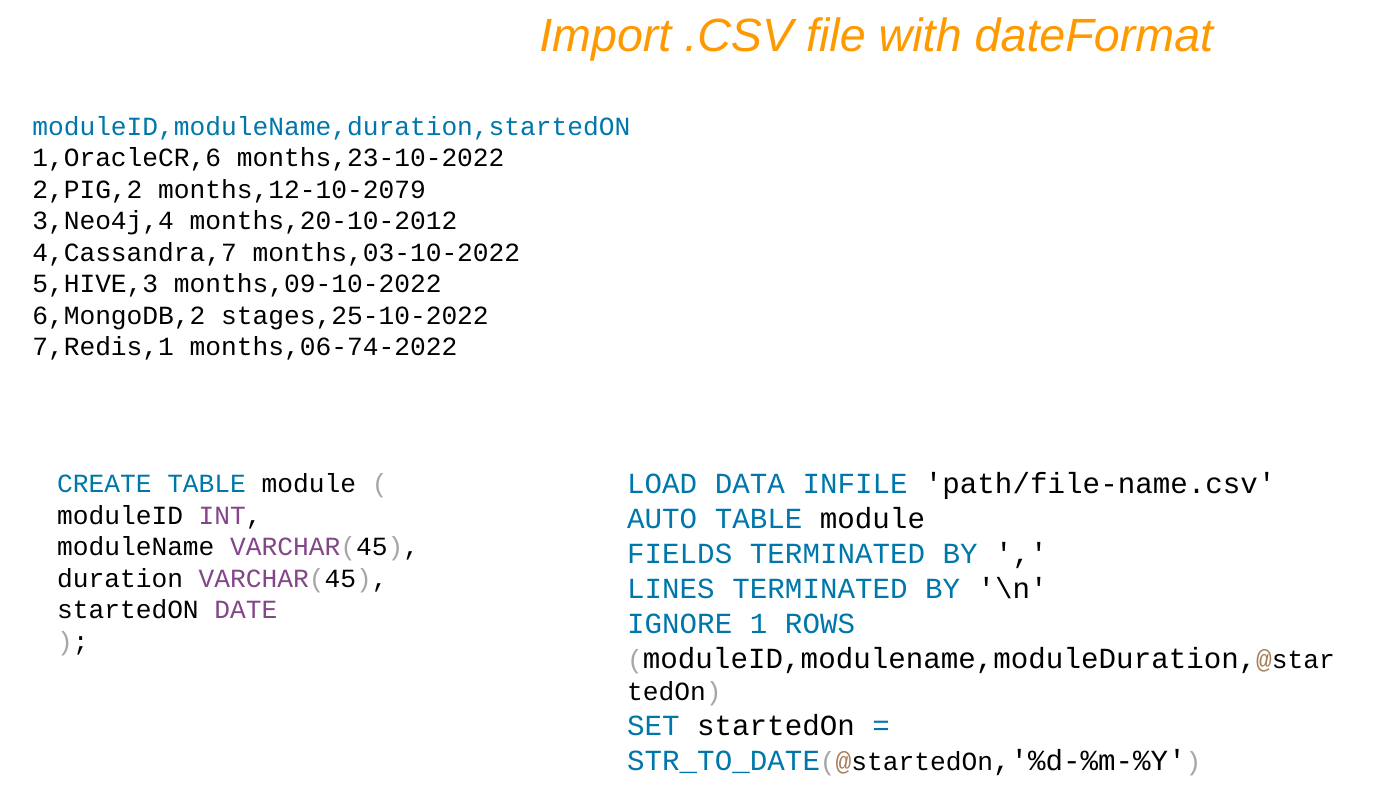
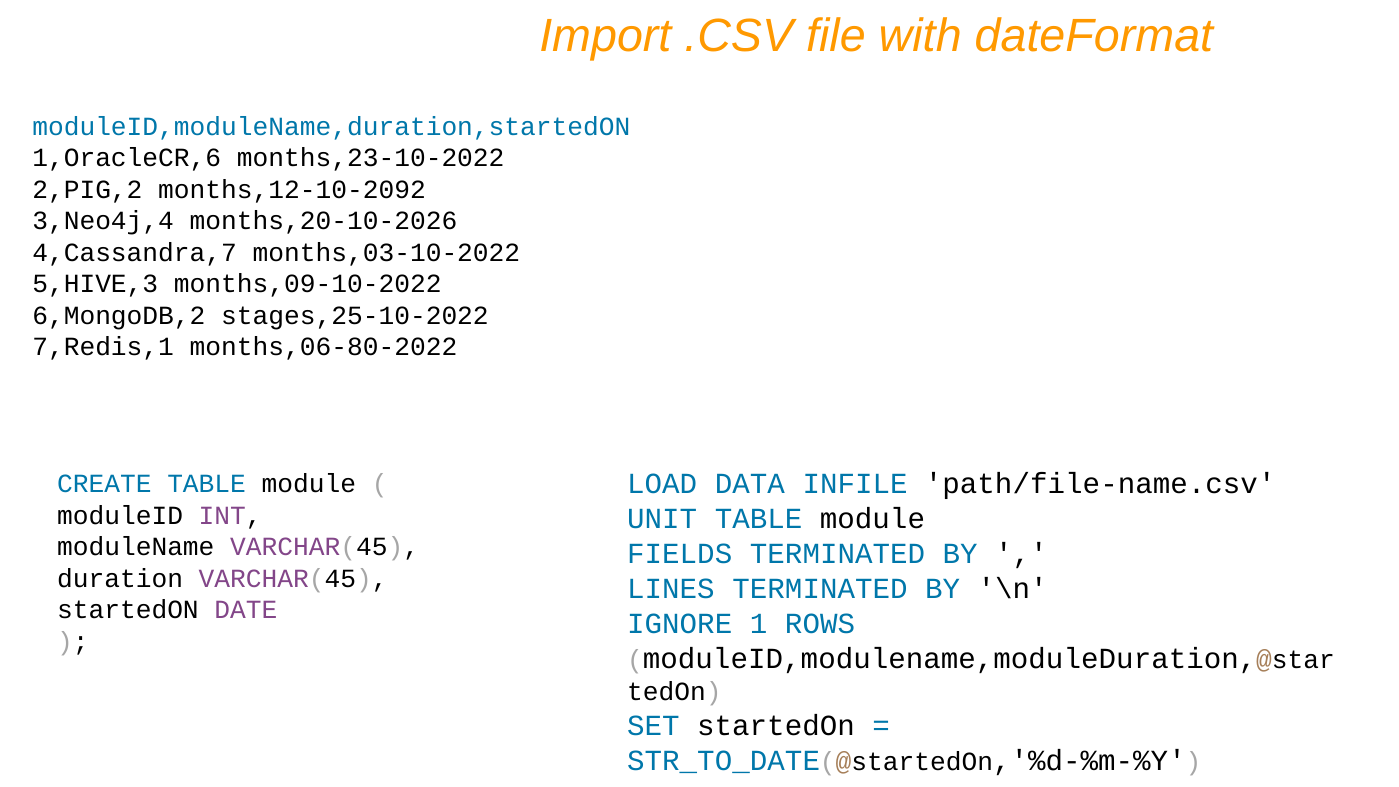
months,12-10-2079: months,12-10-2079 -> months,12-10-2092 (292, 189)
months,20-10-2012: months,20-10-2012 -> months,20-10-2026 (323, 221)
months,06-74-2022: months,06-74-2022 -> months,06-80-2022 (323, 347)
AUTO: AUTO -> UNIT (662, 519)
